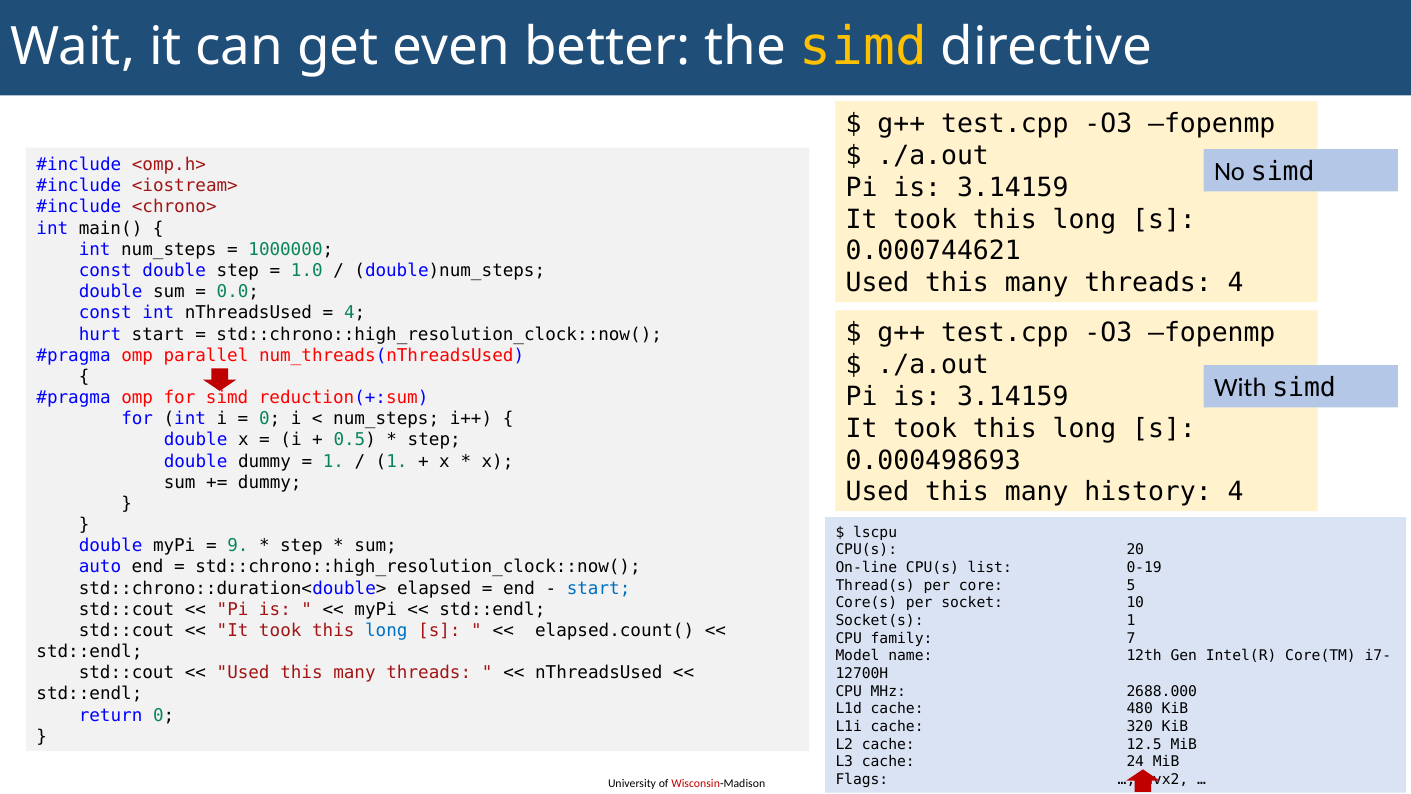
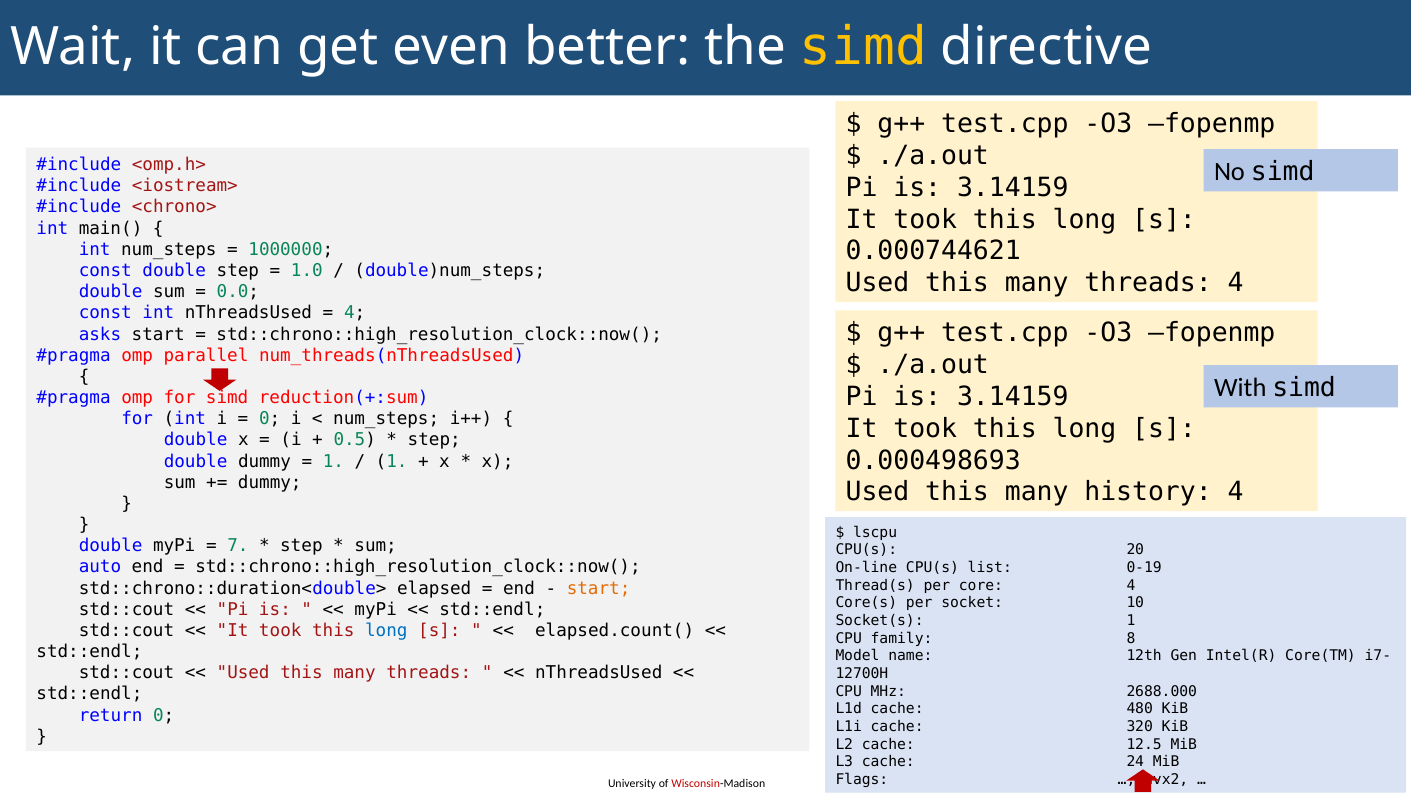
hurt: hurt -> asks (100, 334)
9: 9 -> 7 (238, 546)
core 5: 5 -> 4 (1131, 585)
start colour: blue -> orange (599, 588)
7: 7 -> 8 (1131, 638)
